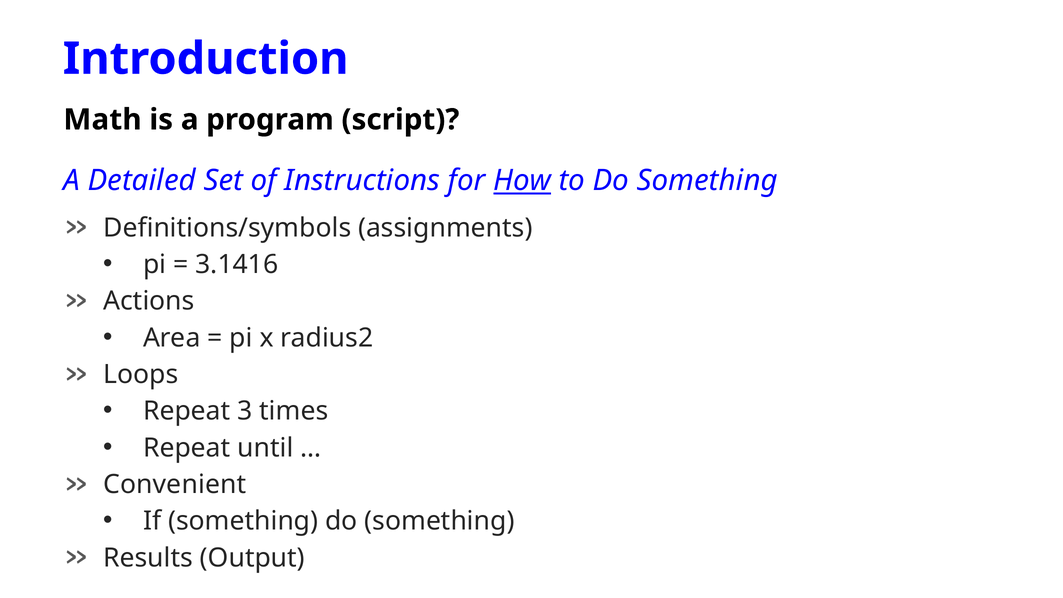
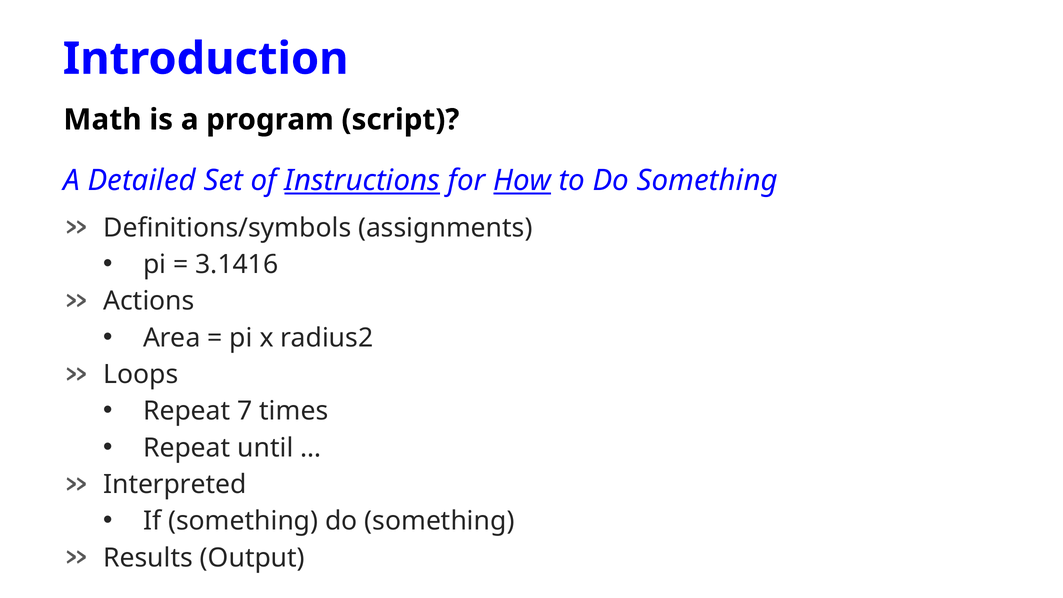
Instructions underline: none -> present (362, 181)
3: 3 -> 7 (245, 411)
Convenient: Convenient -> Interpreted (175, 484)
